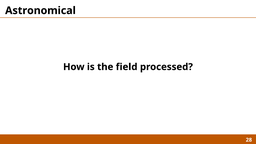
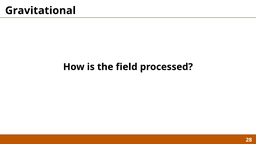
Astronomical: Astronomical -> Gravitational (40, 11)
